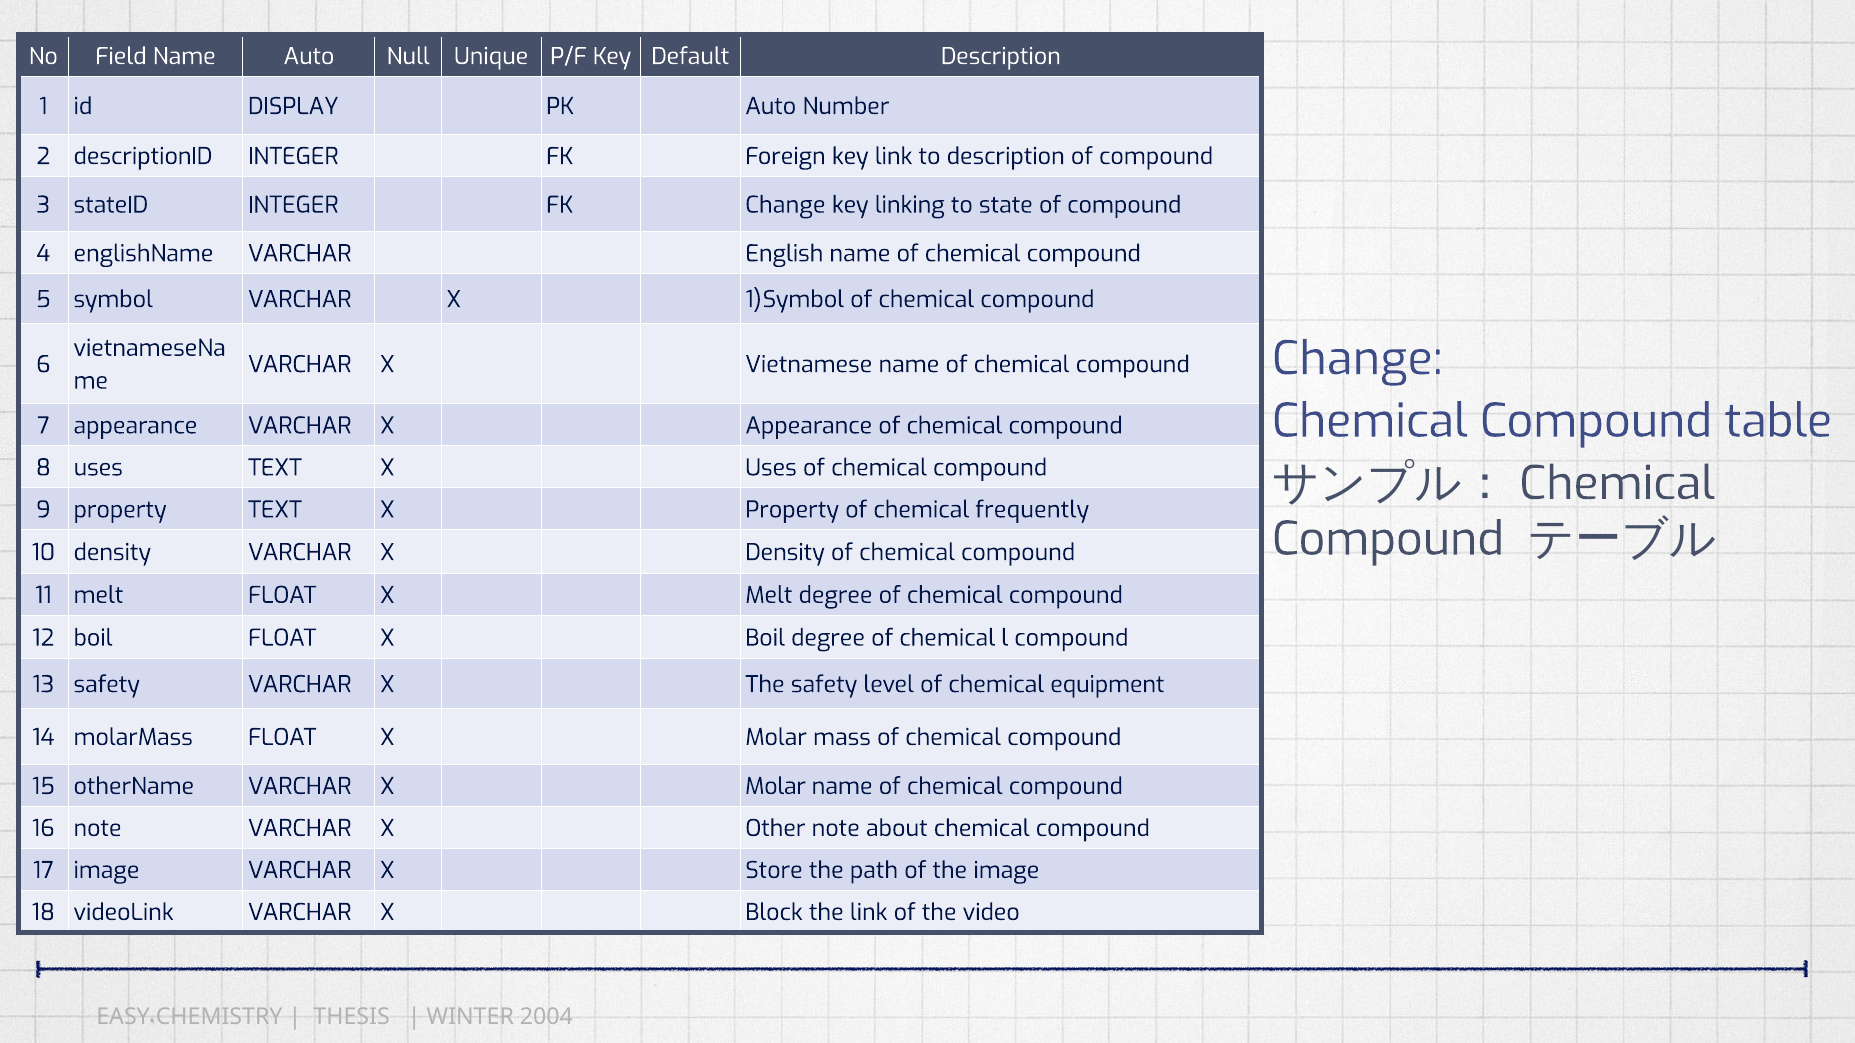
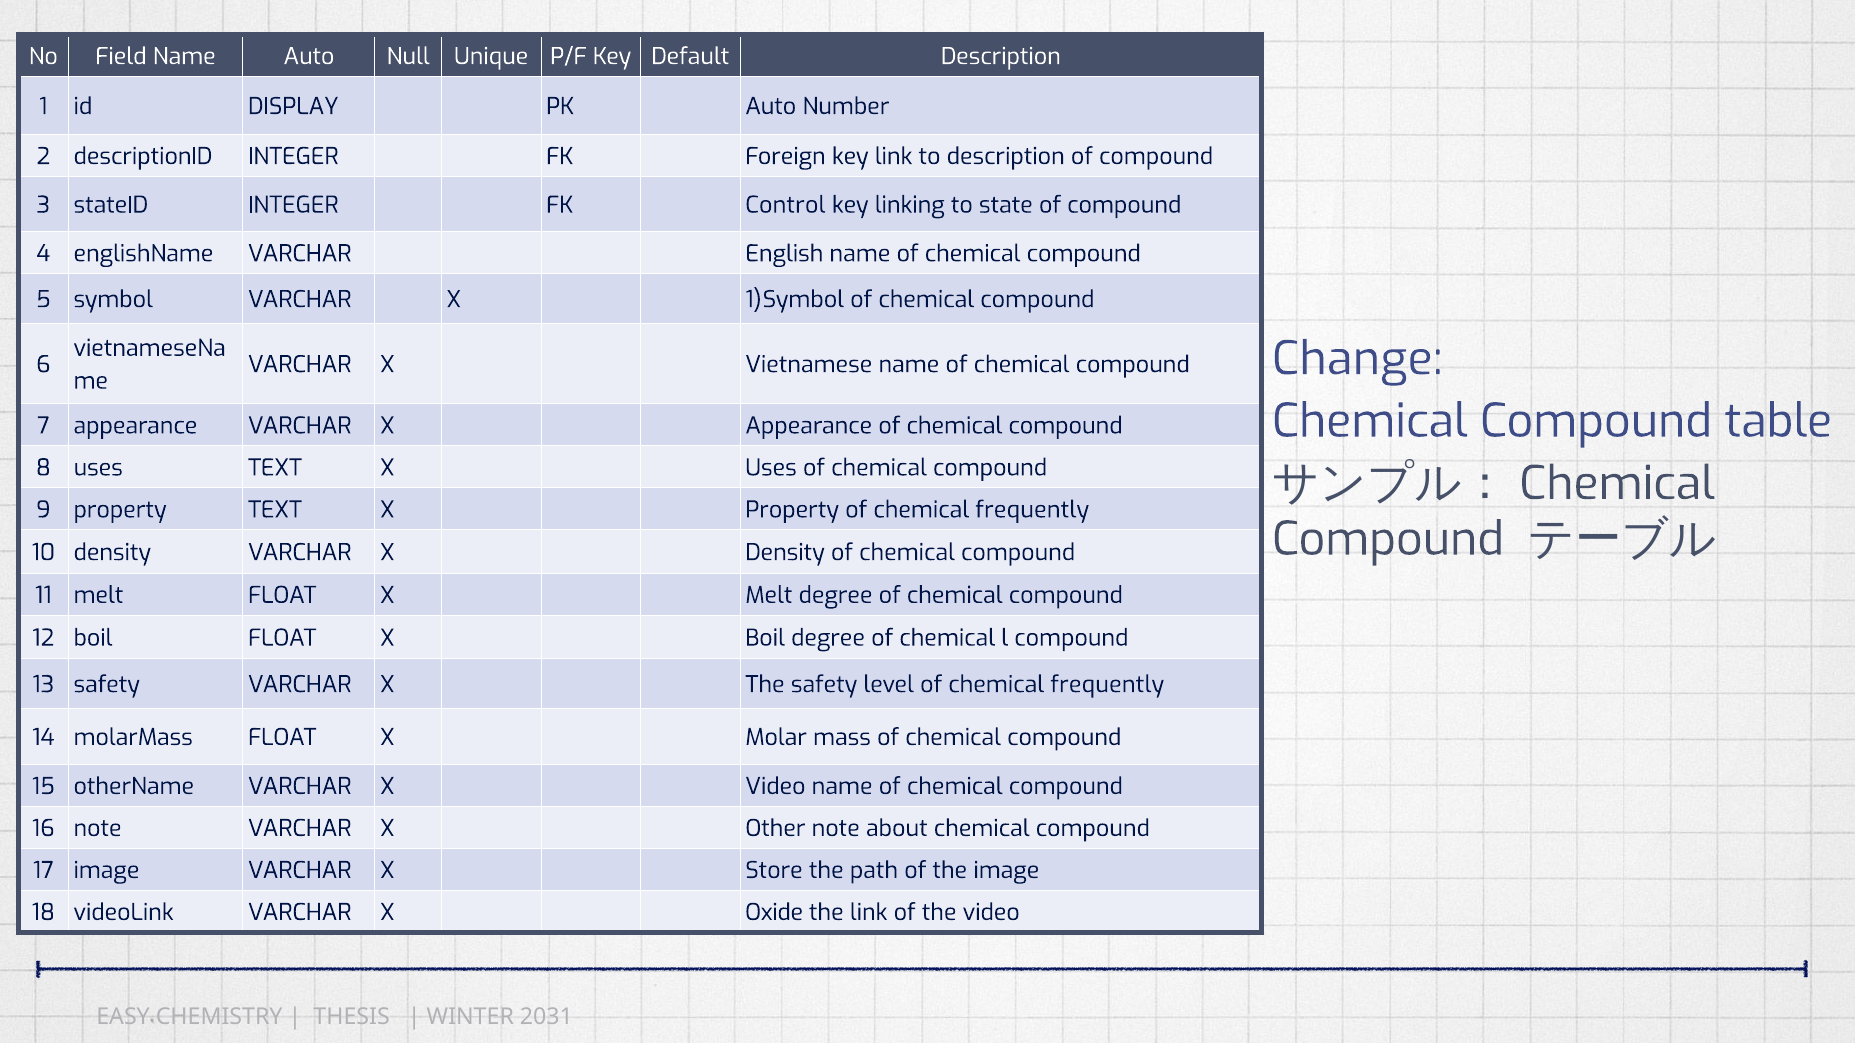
FK Change: Change -> Control (785, 205)
level of chemical equipment: equipment -> frequently (1107, 685)
VARCHAR X Molar: Molar -> Video (775, 787)
Block: Block -> Oxide (774, 913)
2004: 2004 -> 2031 (546, 1018)
